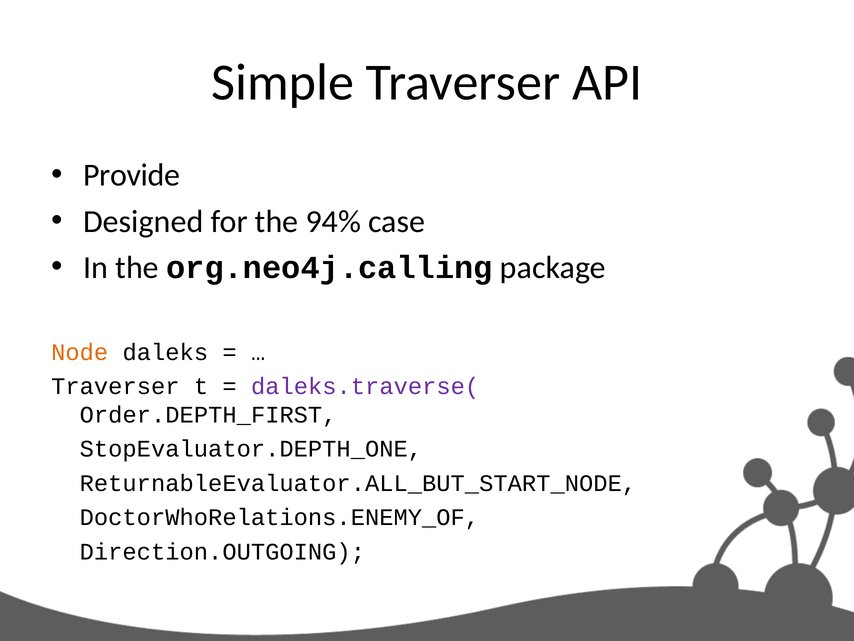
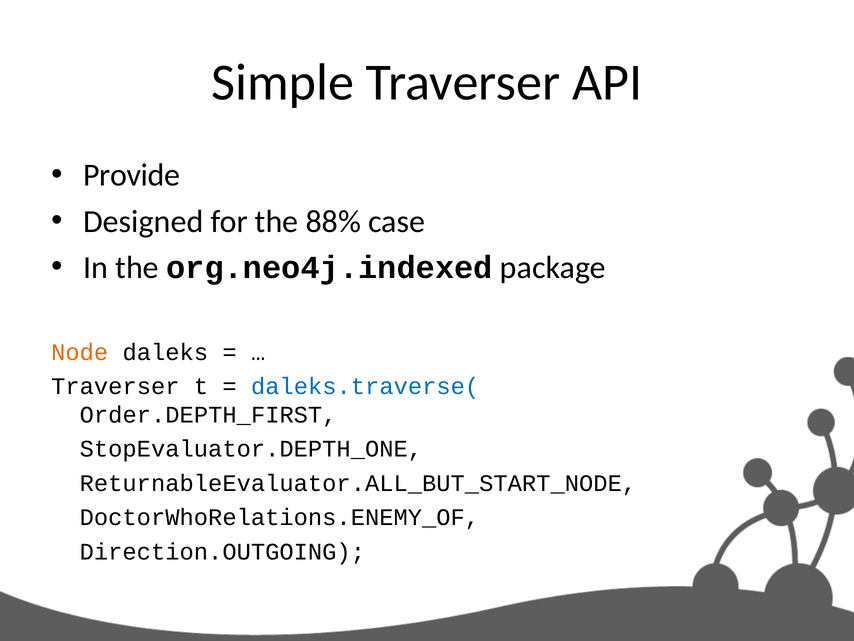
94%: 94% -> 88% (333, 221)
org.neo4j.calling: org.neo4j.calling -> org.neo4j.indexed (329, 267)
daleks.traverse( colour: purple -> blue (365, 386)
